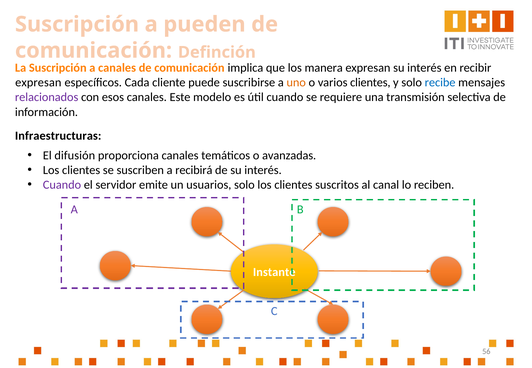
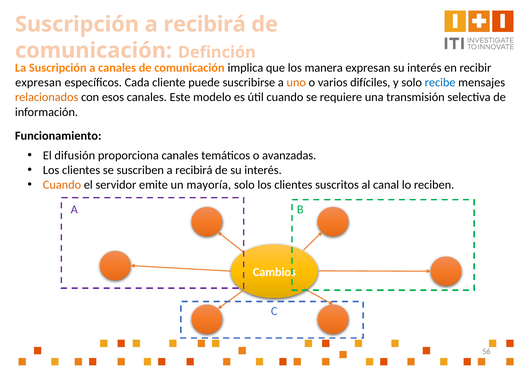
Suscripción a pueden: pueden -> recibirá (205, 24)
varios clientes: clientes -> difíciles (370, 83)
relacionados colour: purple -> orange (47, 97)
Infraestructuras: Infraestructuras -> Funcionamiento (58, 136)
Cuando colour: purple -> orange (62, 185)
usuarios: usuarios -> mayoría (209, 185)
Instante: Instante -> Cambios (274, 272)
